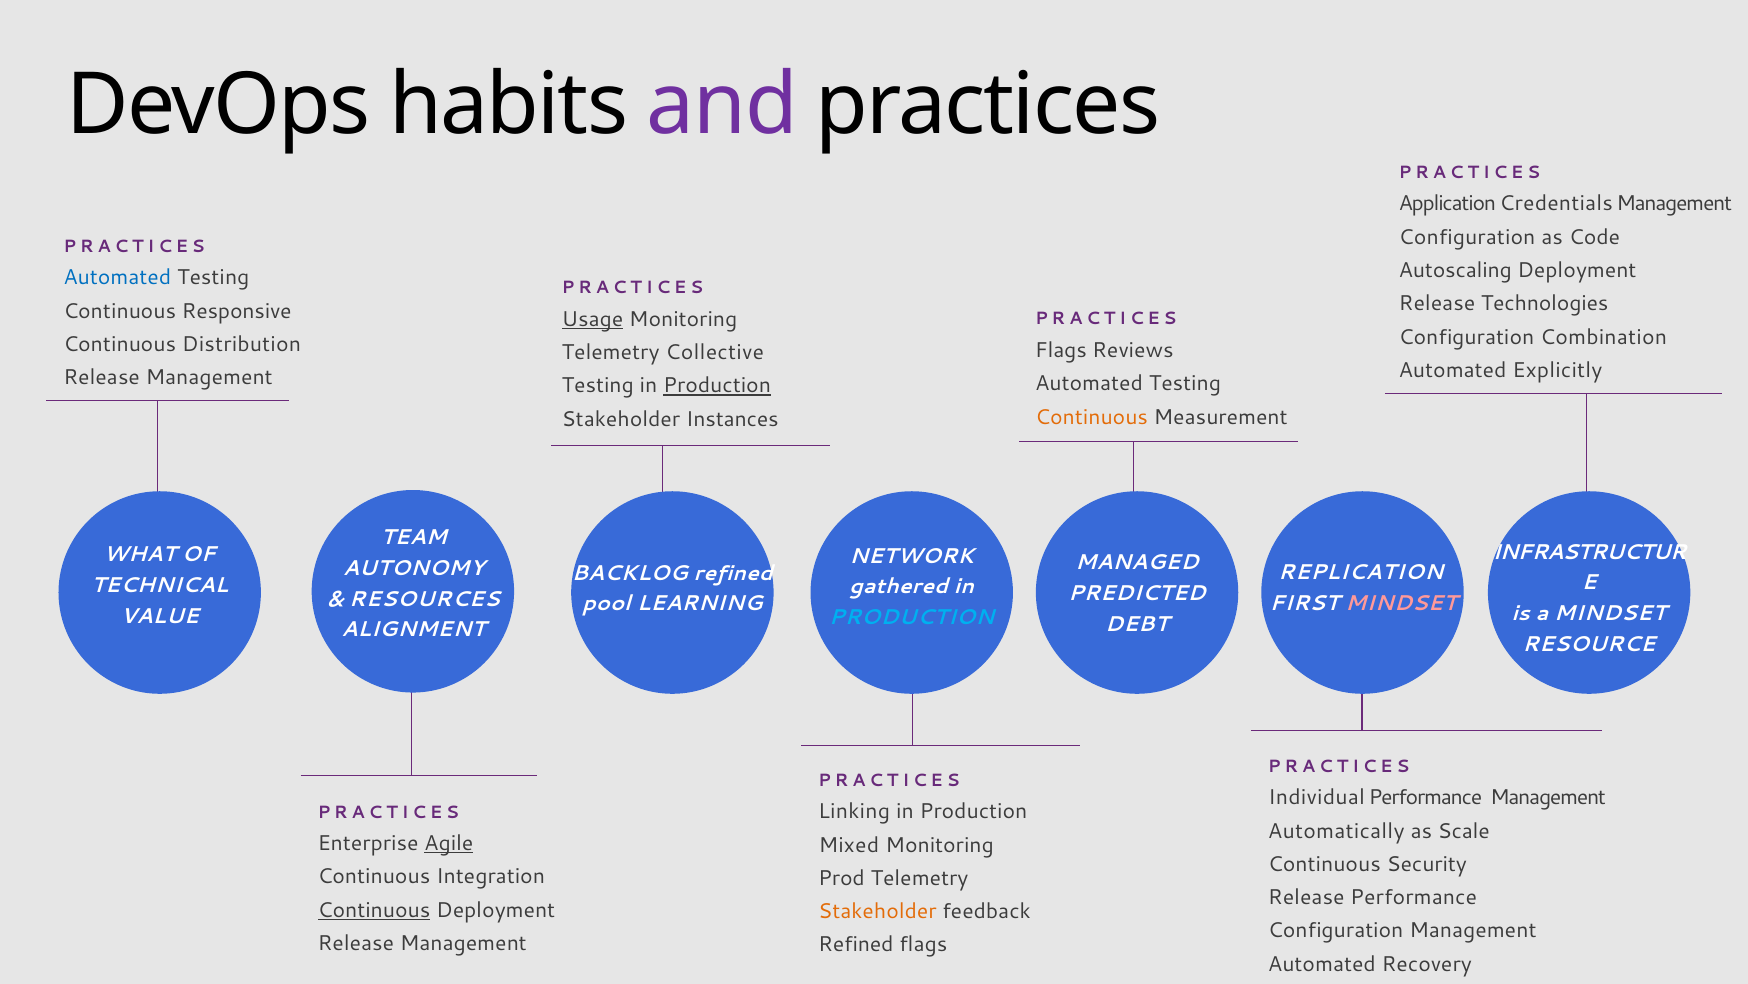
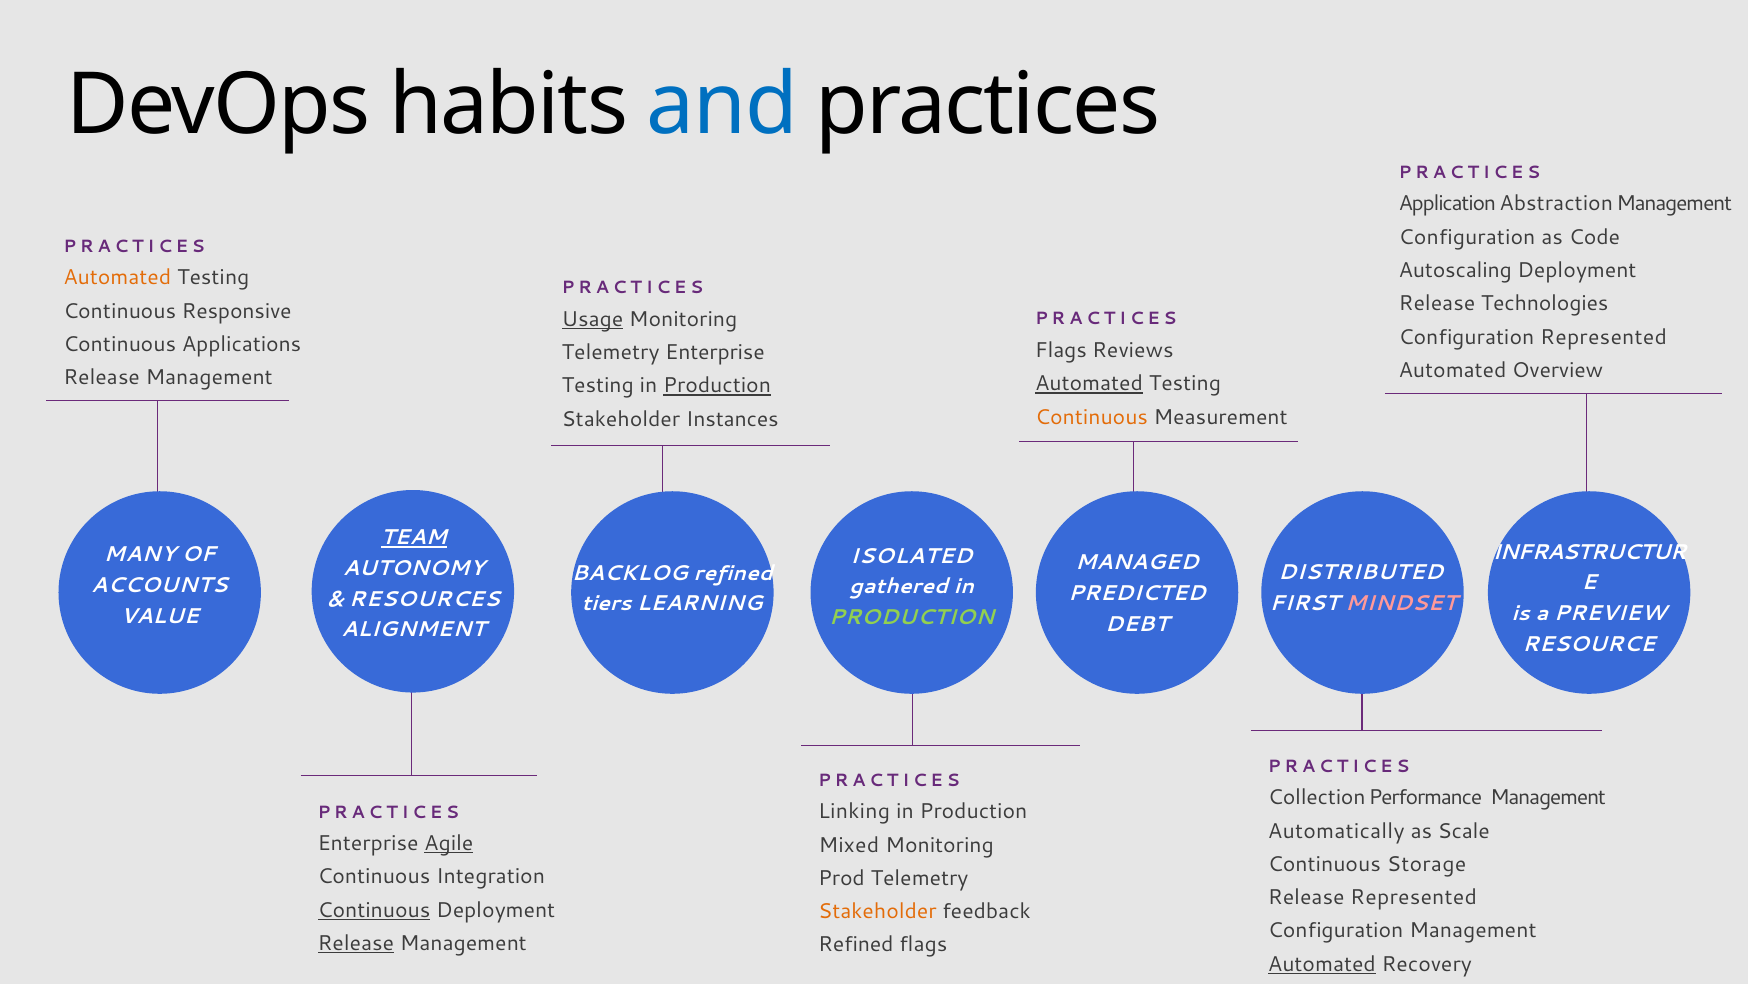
and colour: purple -> blue (722, 105)
Credentials: Credentials -> Abstraction (1556, 204)
Automated colour: blue -> orange (117, 278)
Configuration Combination: Combination -> Represented (1604, 337)
Distribution: Distribution -> Applications (242, 344)
Telemetry Collective: Collective -> Enterprise (715, 352)
Explicitly: Explicitly -> Overview (1558, 370)
Automated underline: none -> present (1089, 383)
TEAM underline: none -> present (414, 537)
WHAT: WHAT -> MANY (140, 554)
NETWORK: NETWORK -> ISOLATED (911, 556)
REPLICATION: REPLICATION -> DISTRIBUTED (1361, 572)
TECHNICAL: TECHNICAL -> ACCOUNTS (159, 585)
pool: pool -> tiers (607, 603)
a MINDSET: MINDSET -> PREVIEW (1610, 613)
PRODUCTION colour: light blue -> light green (912, 617)
Individual: Individual -> Collection (1317, 797)
Security: Security -> Storage (1427, 864)
Release Performance: Performance -> Represented (1414, 897)
Release underline: none -> present (356, 943)
Automated underline: none -> present (1322, 963)
